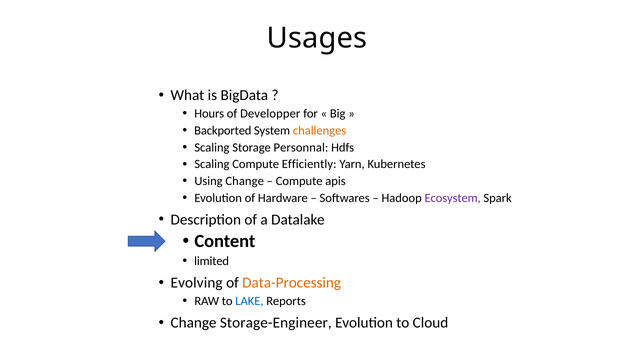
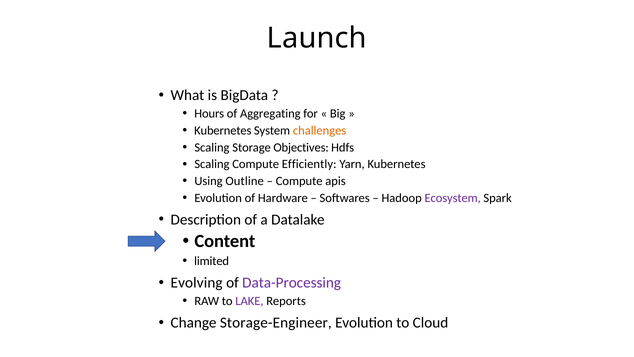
Usages: Usages -> Launch (317, 38)
Developper: Developper -> Aggregating (270, 114)
Backported: Backported -> Kubernetes (223, 130)
Personnal: Personnal -> Objectives (301, 147)
Using Change: Change -> Outline (245, 181)
Data-Processing colour: orange -> purple (292, 282)
LAKE colour: blue -> purple (249, 301)
